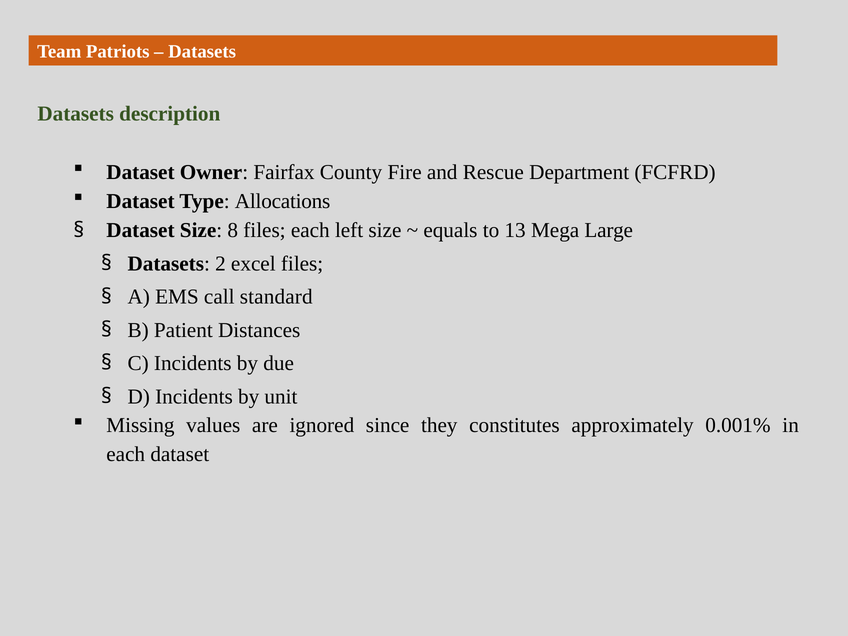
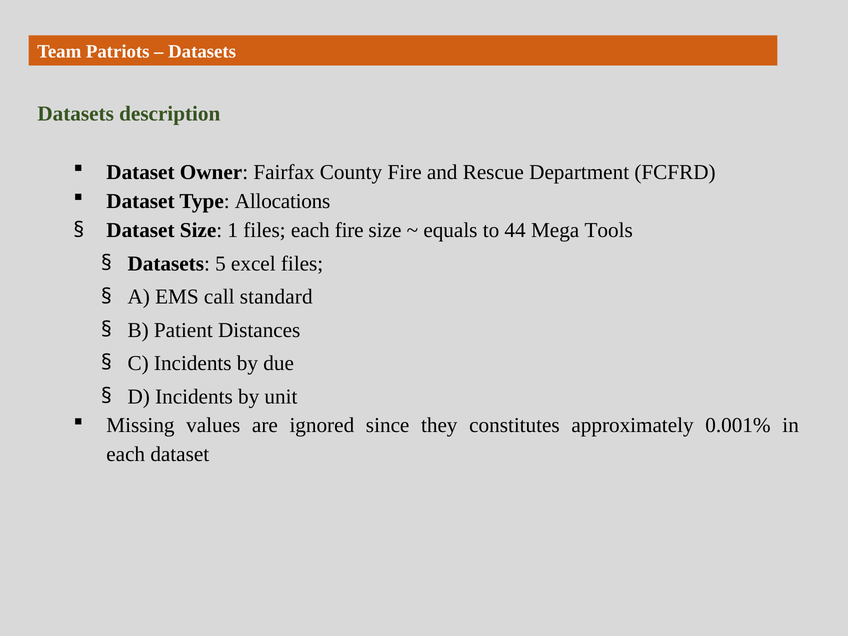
8: 8 -> 1 (233, 230)
each left: left -> fire (349, 230)
13: 13 -> 44 (515, 230)
Large: Large -> Tools (609, 230)
2: 2 -> 5 (220, 264)
